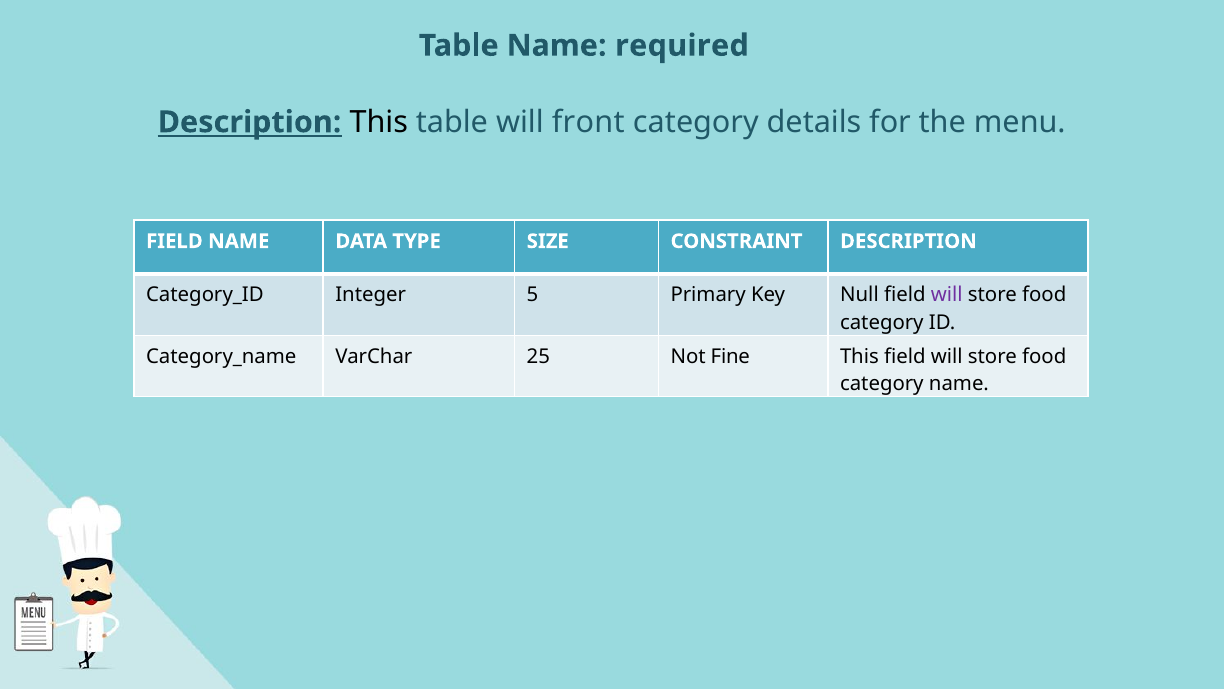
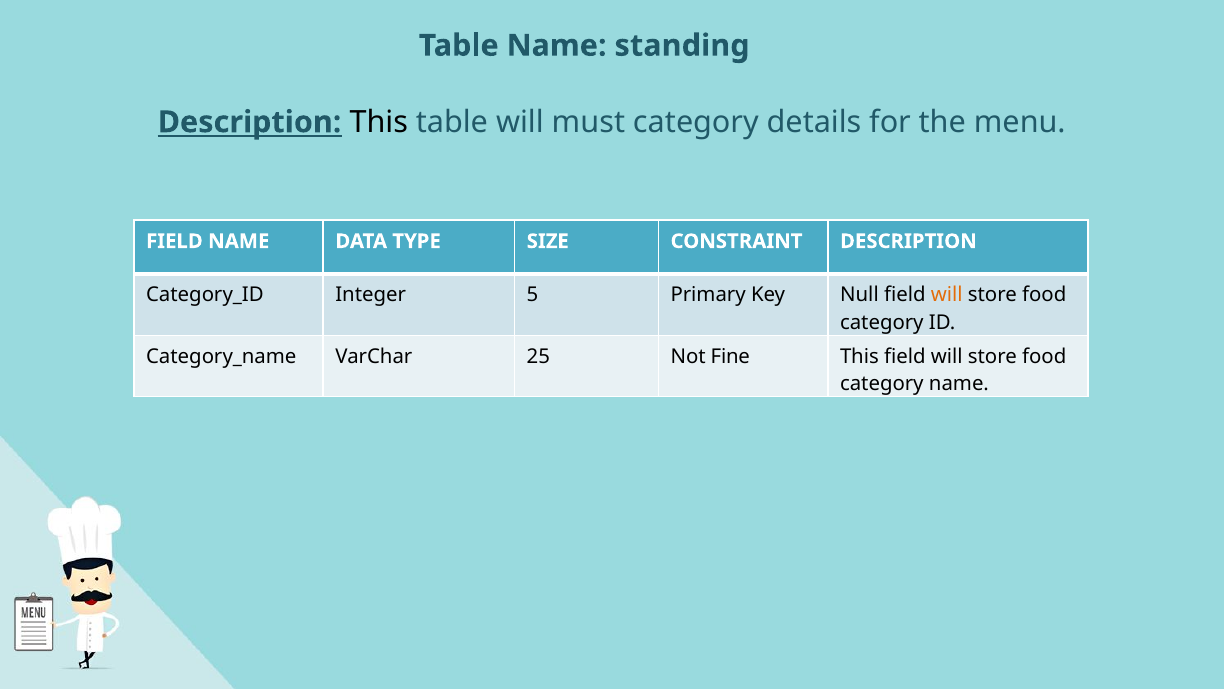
required: required -> standing (682, 46)
front: front -> must (588, 122)
will colour: purple -> orange (947, 295)
